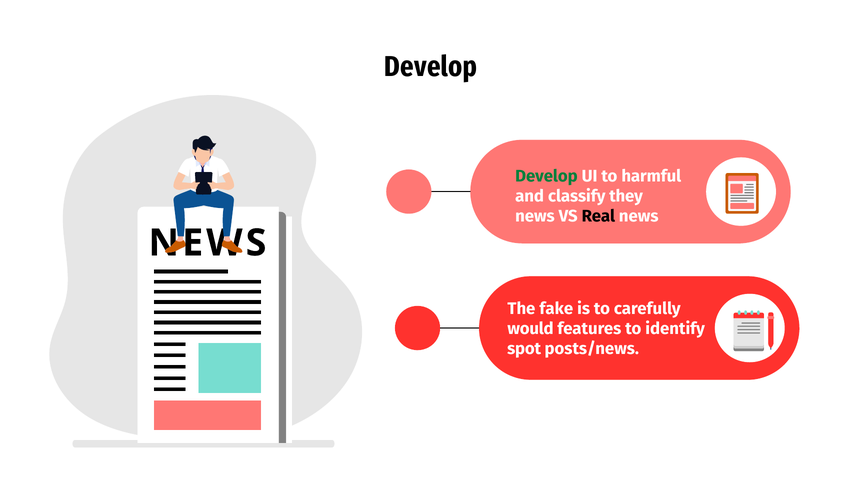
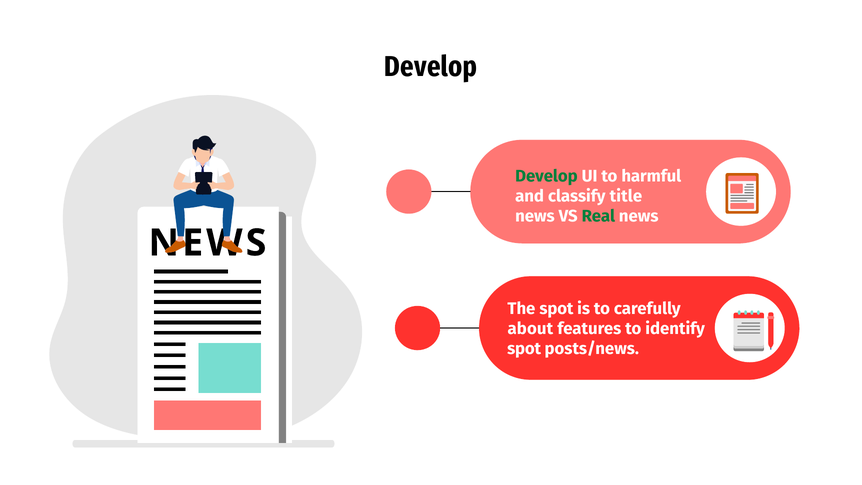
they: they -> title (626, 196)
Real colour: black -> green (598, 216)
The fake: fake -> spot (556, 308)
would: would -> about (530, 329)
